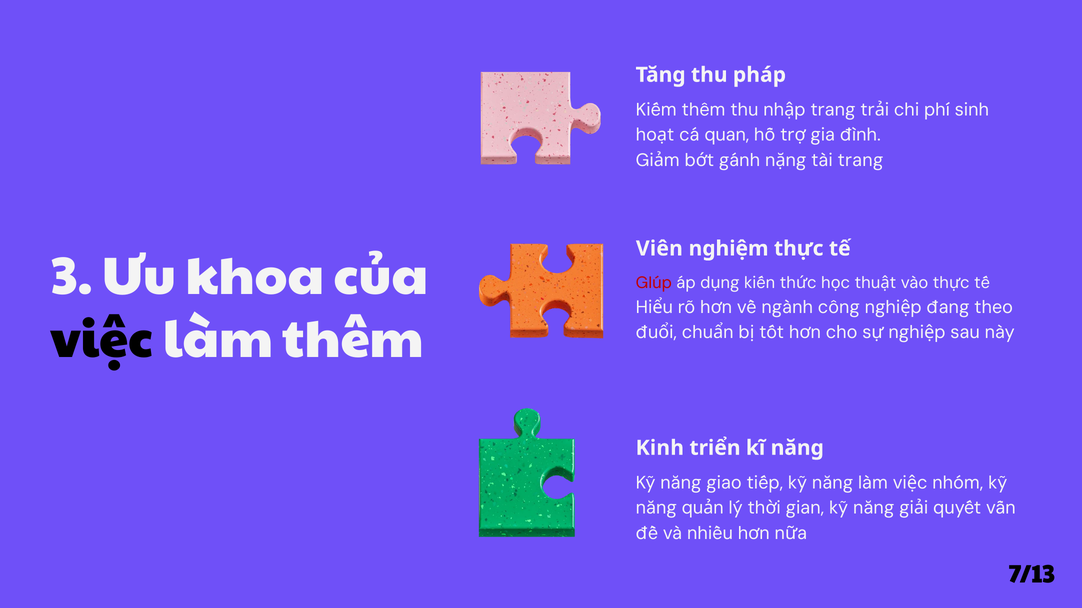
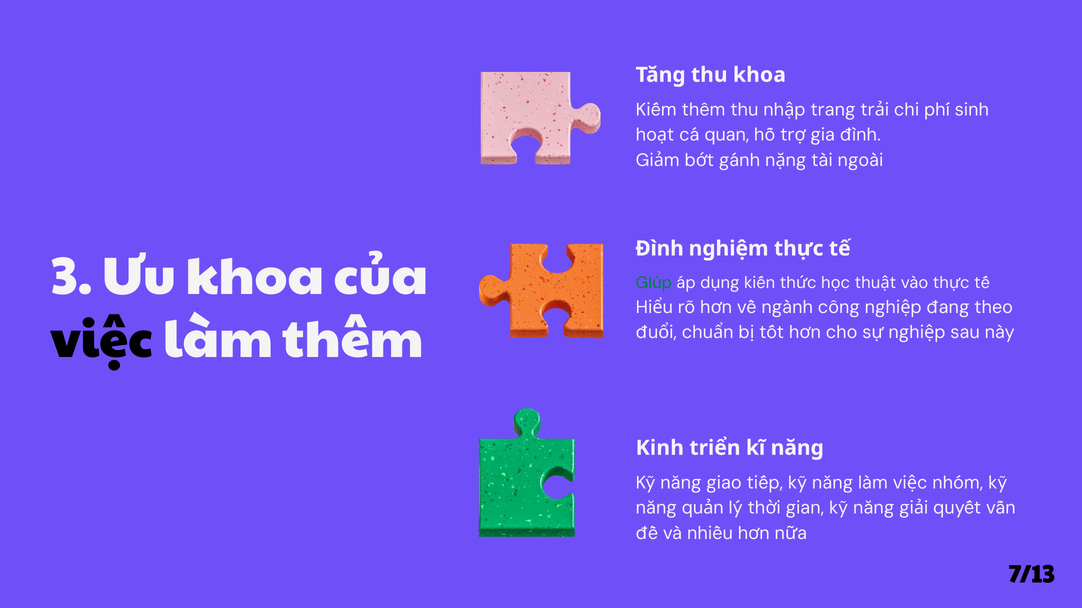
pháp: pháp -> khoa (759, 75)
tài trang: trang -> ngoài (861, 160)
Viên: Viên -> Đình (660, 249)
GIúp colour: red -> green (654, 283)
